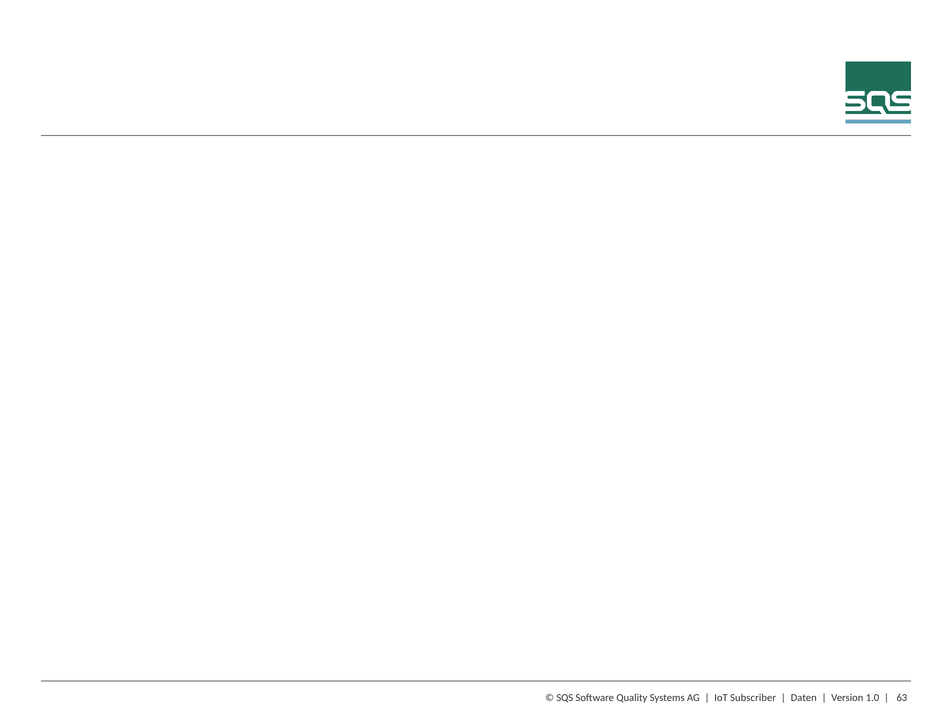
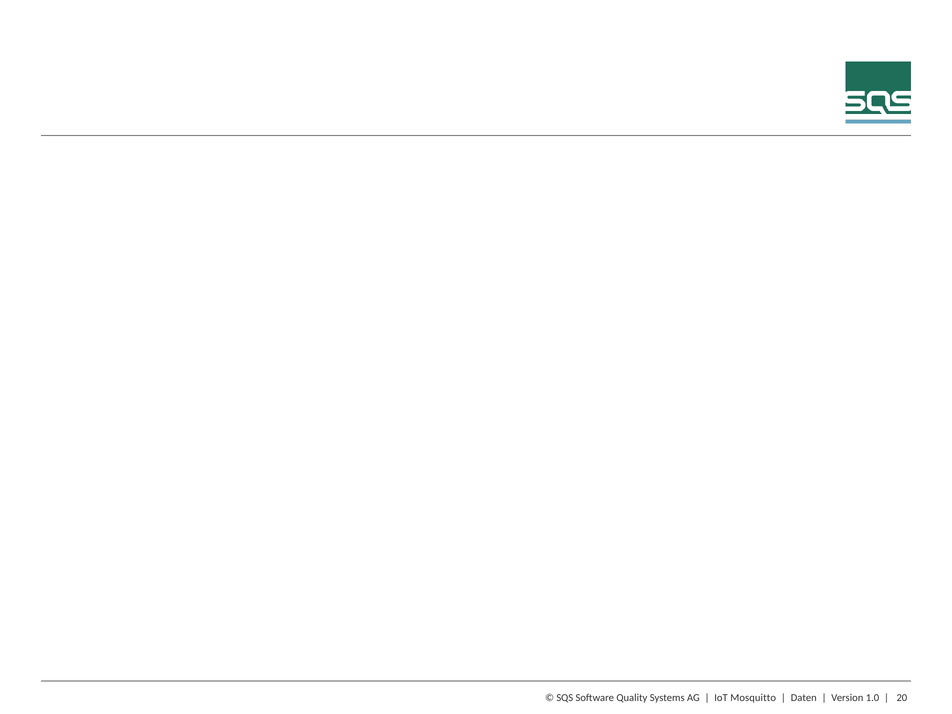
Subscriber: Subscriber -> Mosquitto (753, 698)
63: 63 -> 20 (902, 698)
